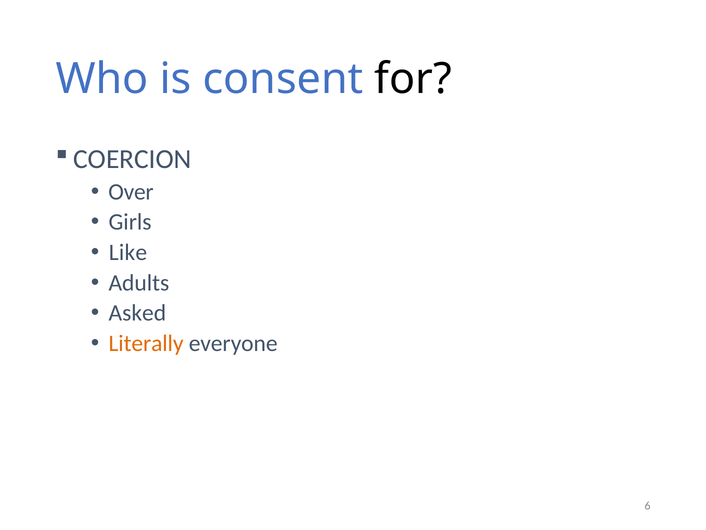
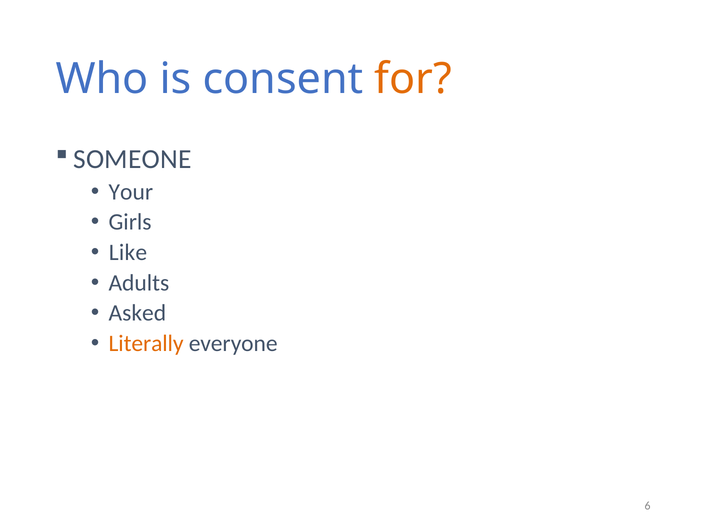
for colour: black -> orange (413, 79)
COERCION: COERCION -> SOMEONE (132, 159)
Over: Over -> Your (131, 192)
